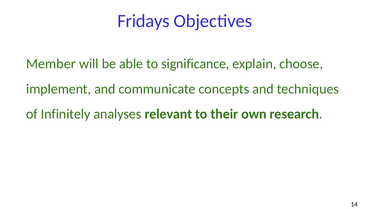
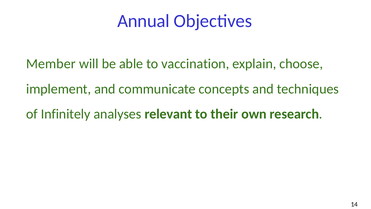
Fridays: Fridays -> Annual (143, 21)
significance: significance -> vaccination (195, 64)
